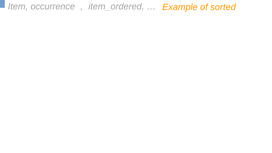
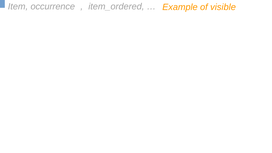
sorted: sorted -> visible (223, 7)
